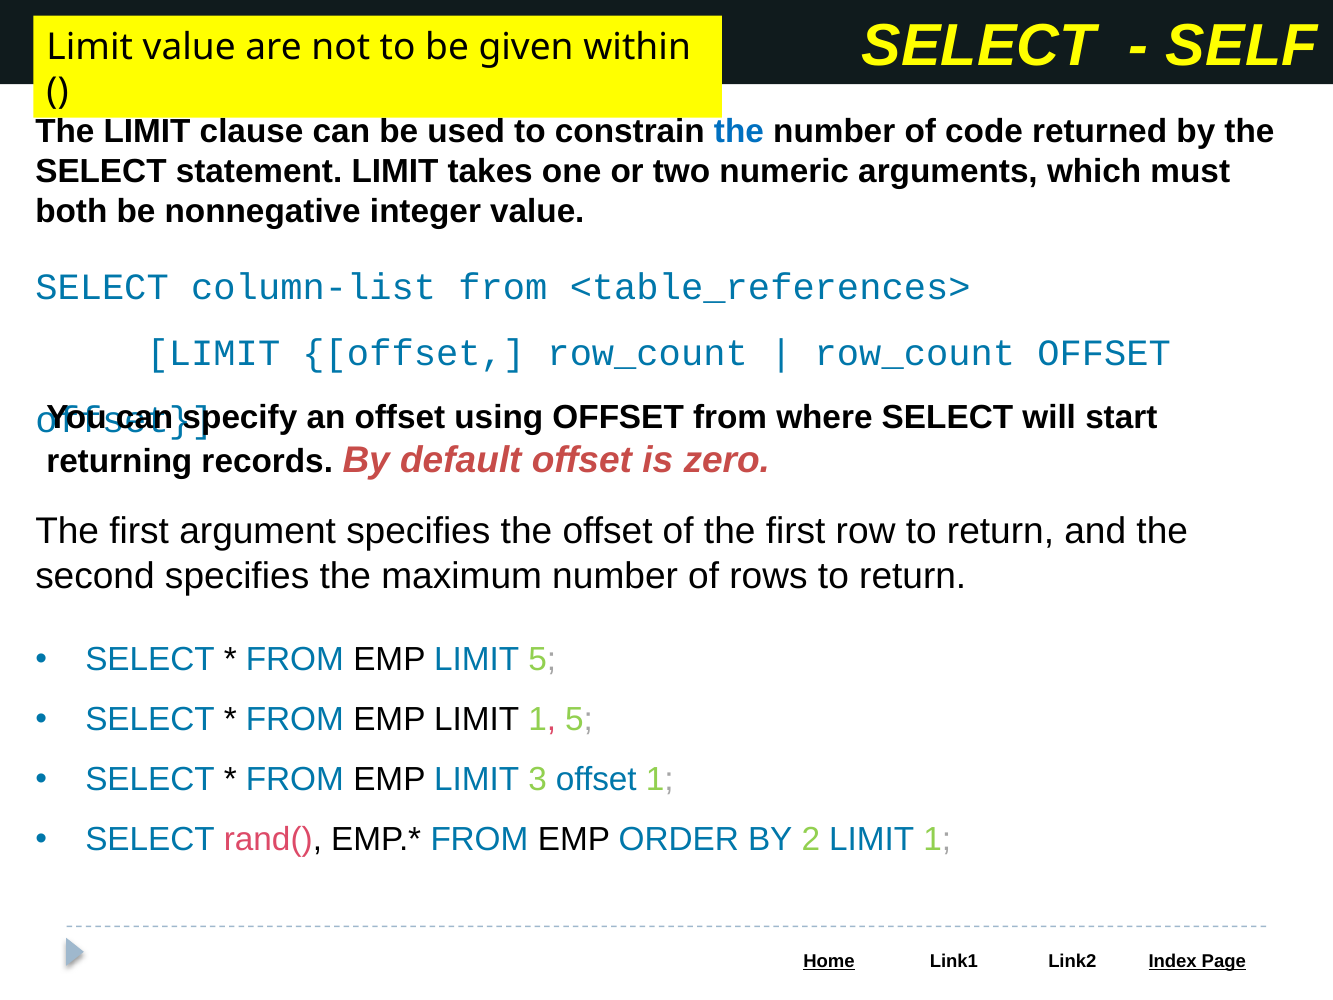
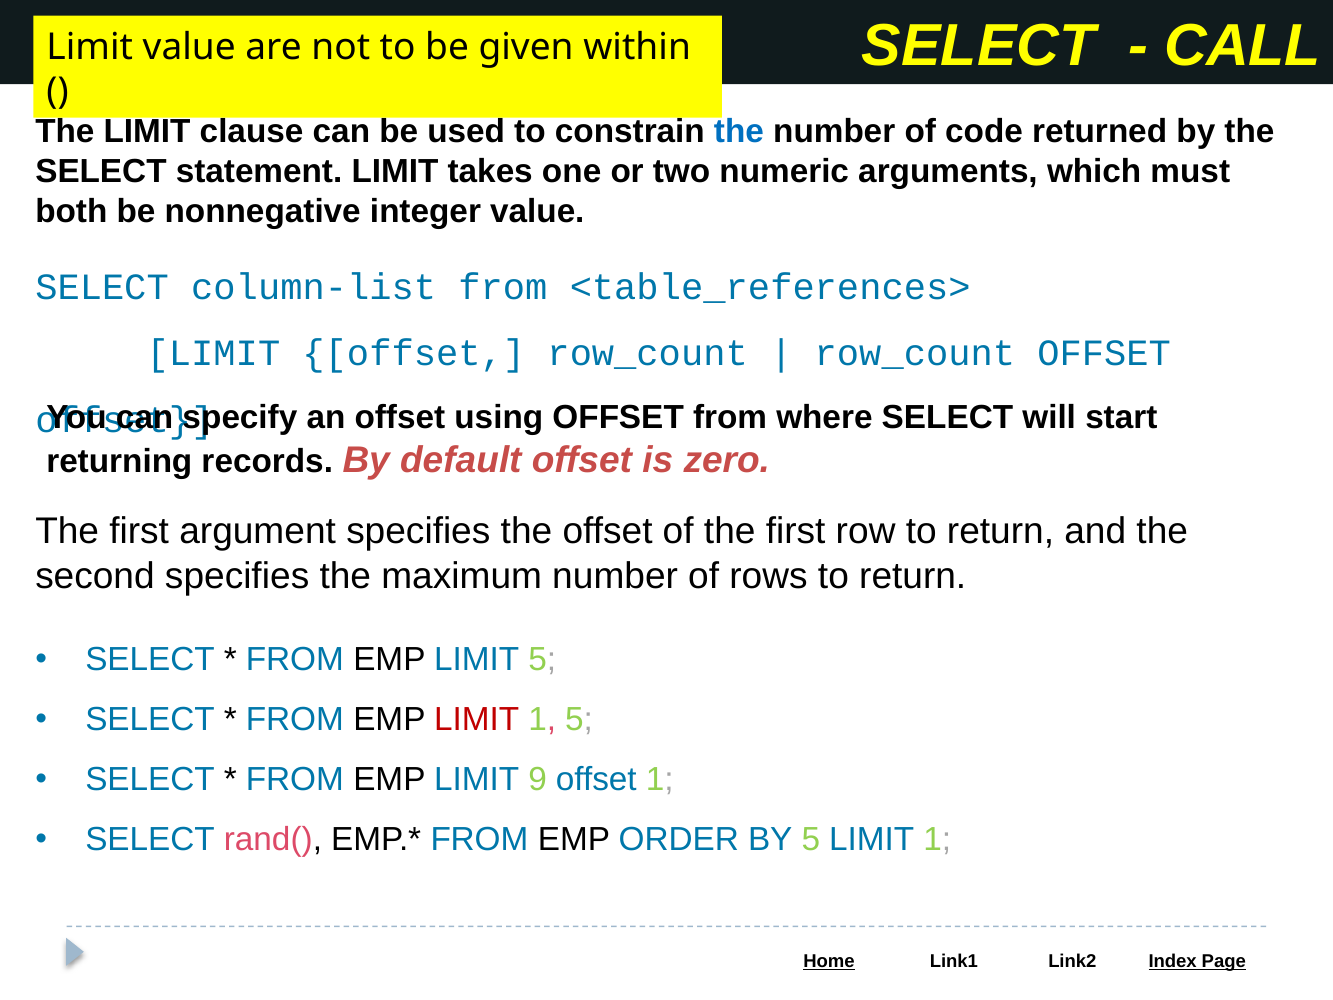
SELF: SELF -> CALL (1242, 46)
LIMIT colour: black -> red (477, 720)
3: 3 -> 9 (538, 780)
BY 2: 2 -> 5 (811, 840)
